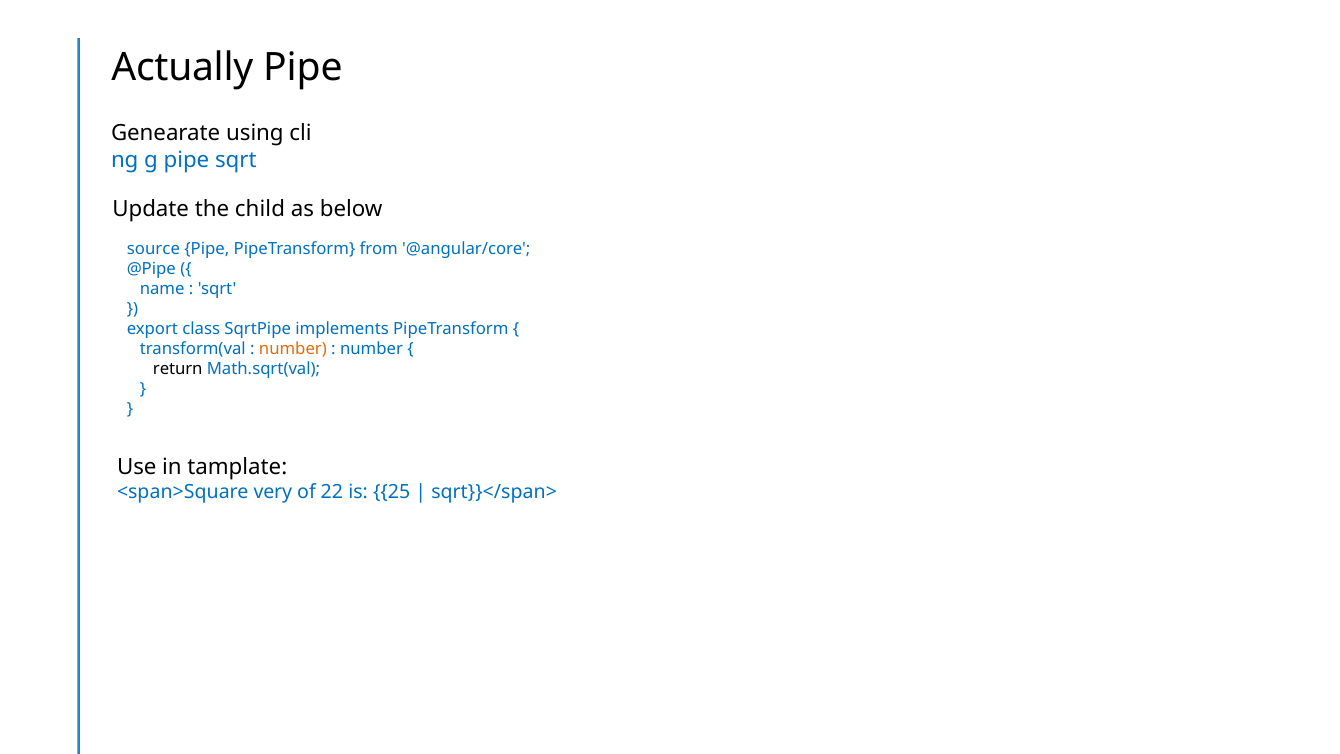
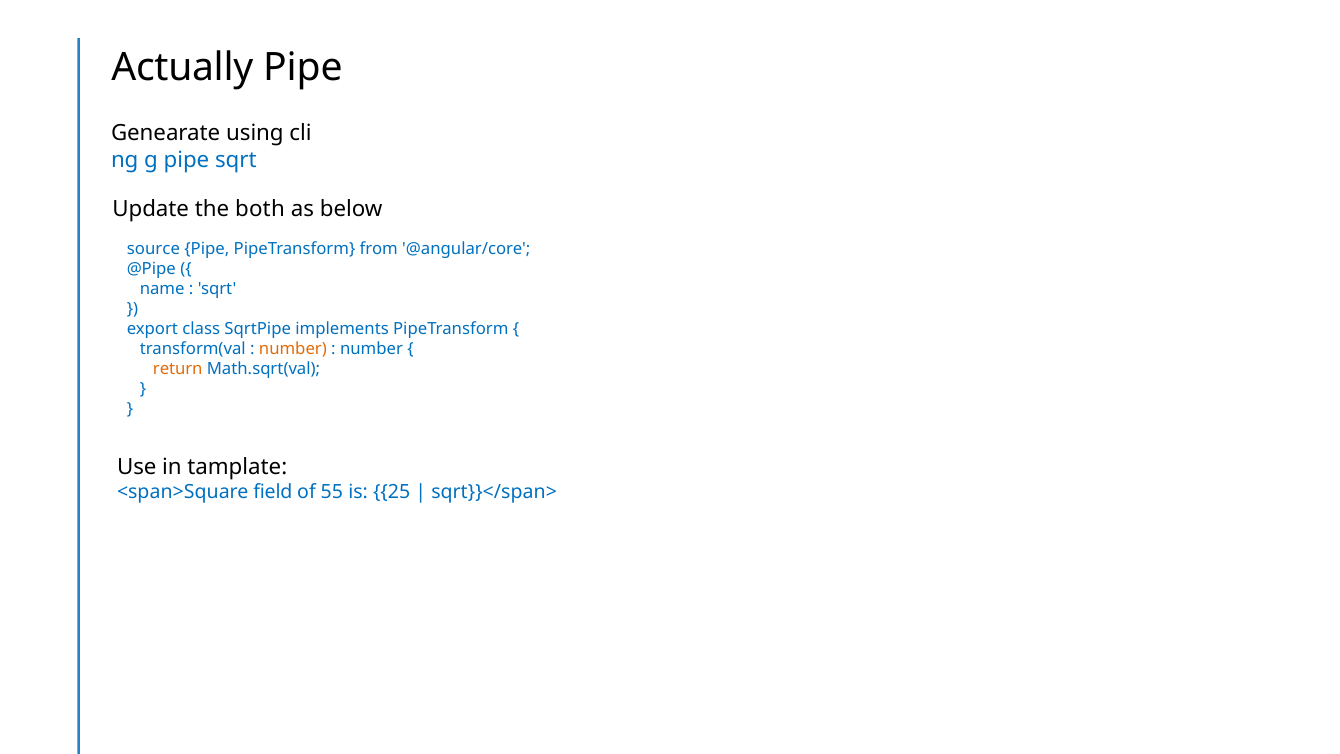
child: child -> both (260, 209)
return colour: black -> orange (178, 369)
very: very -> field (273, 492)
22: 22 -> 55 (332, 492)
